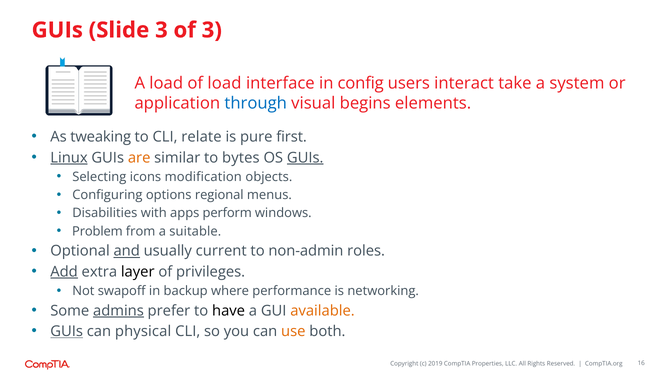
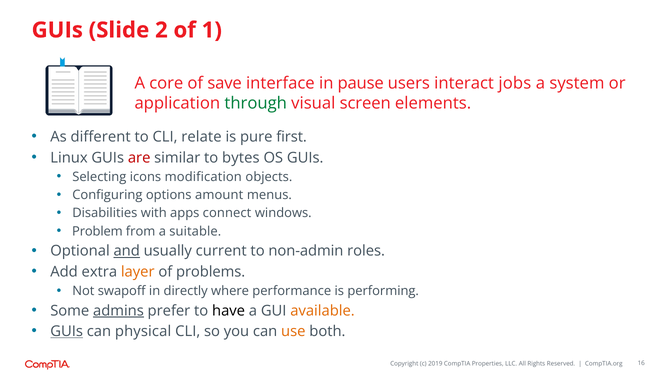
Slide 3: 3 -> 2 (161, 30)
of 3: 3 -> 1 (212, 30)
A load: load -> core (166, 83)
of load: load -> save (225, 83)
config: config -> pause (361, 83)
take: take -> jobs (515, 83)
through colour: blue -> green (256, 103)
begins: begins -> screen (365, 103)
tweaking: tweaking -> different (101, 137)
Linux underline: present -> none (69, 158)
are colour: orange -> red (139, 158)
GUIs underline: present -> none (305, 158)
regional: regional -> amount (219, 195)
perform: perform -> connect (227, 213)
Add underline: present -> none (64, 272)
layer colour: black -> orange (138, 272)
privileges: privileges -> problems (211, 272)
backup: backup -> directly (186, 291)
networking: networking -> performing (383, 291)
